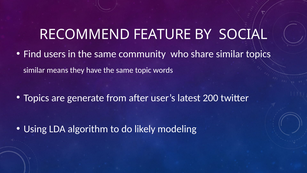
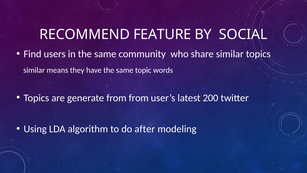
from after: after -> from (139, 98)
likely: likely -> after (145, 129)
